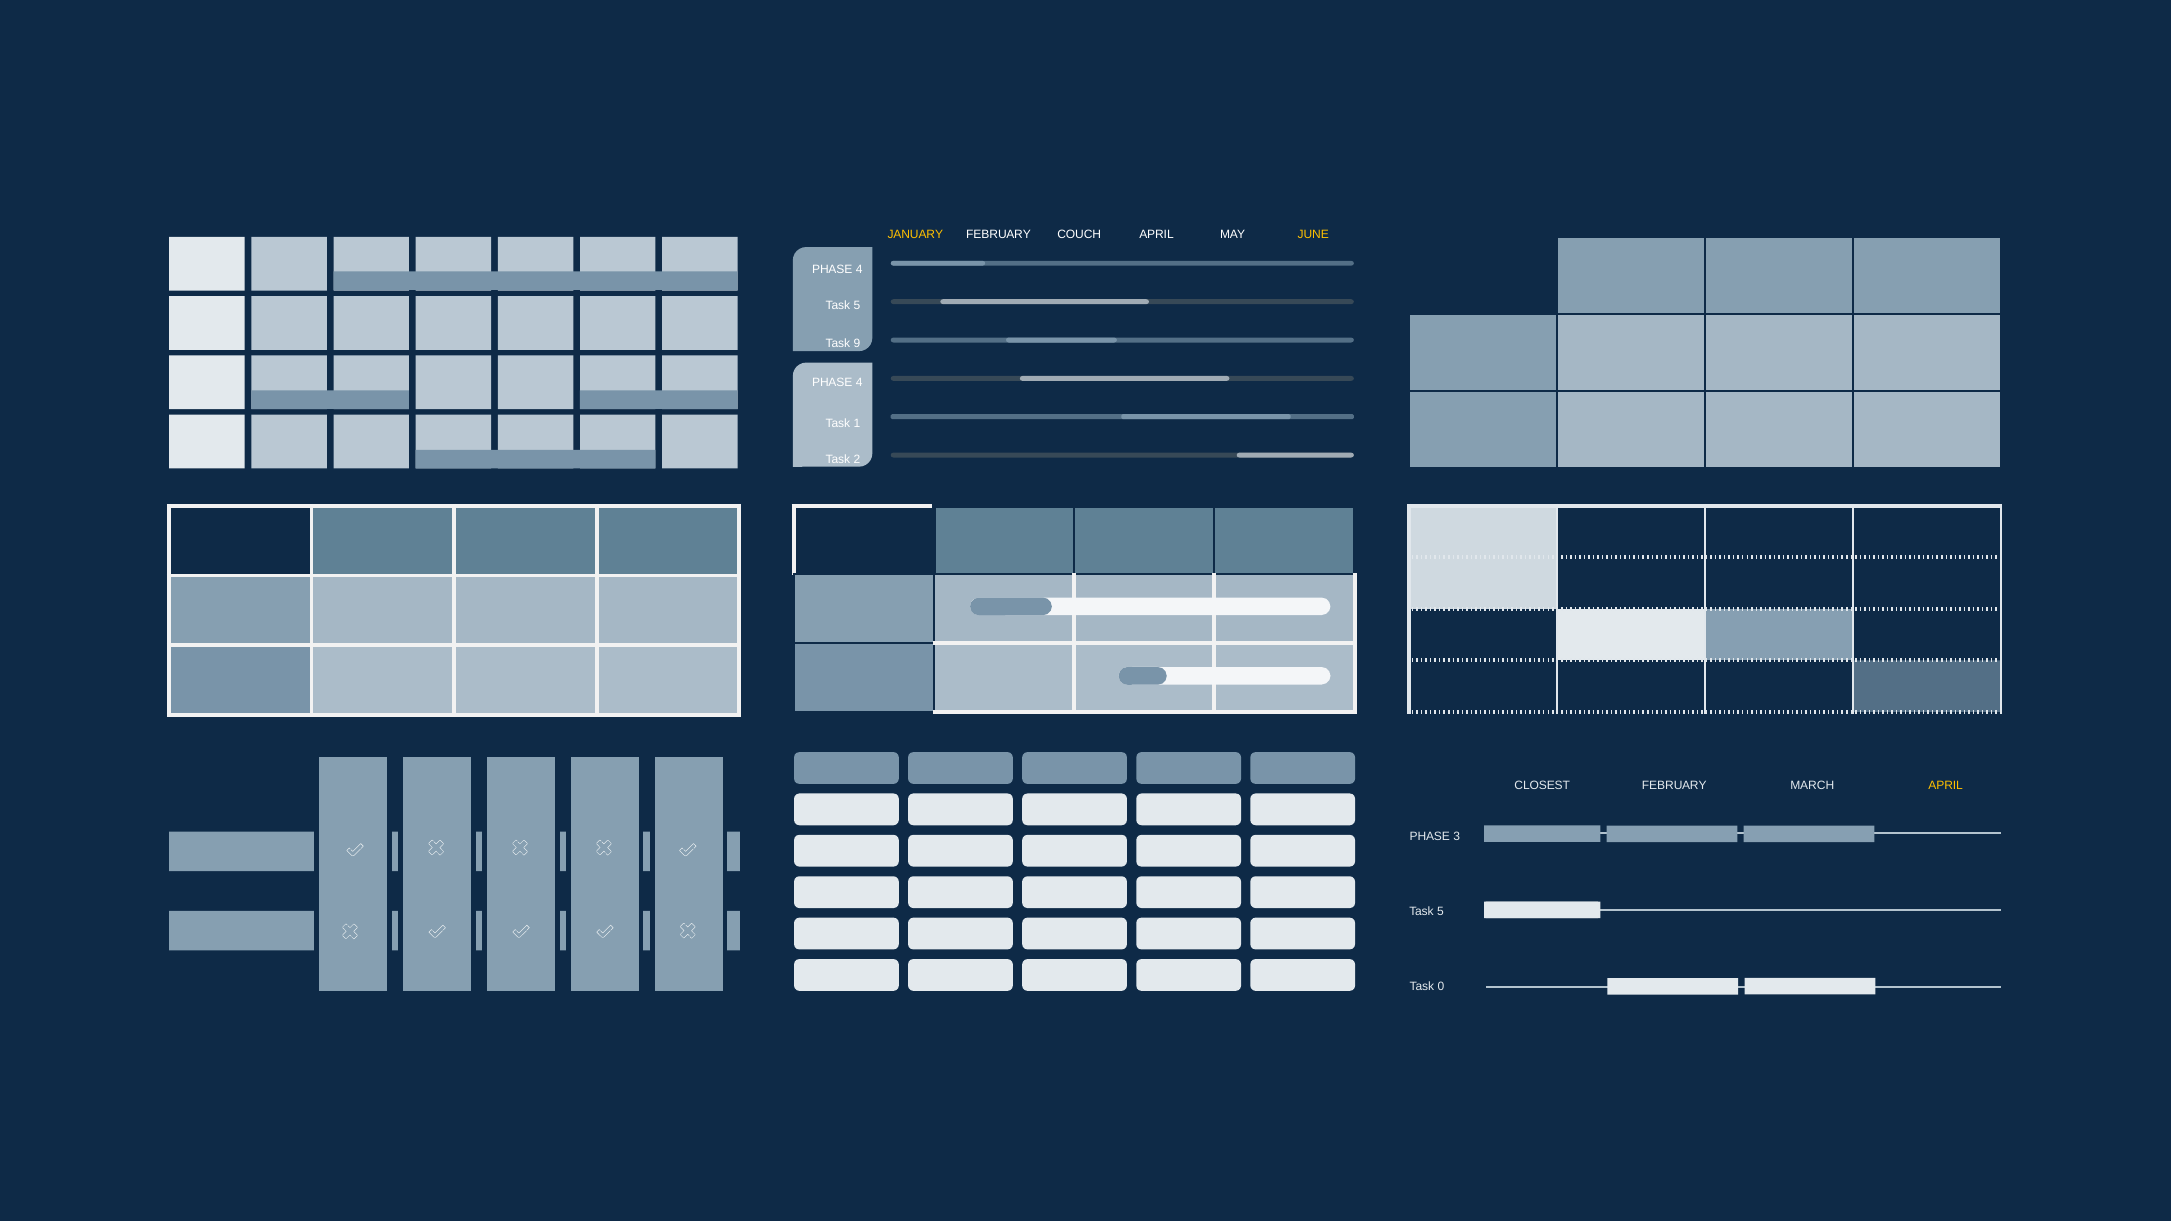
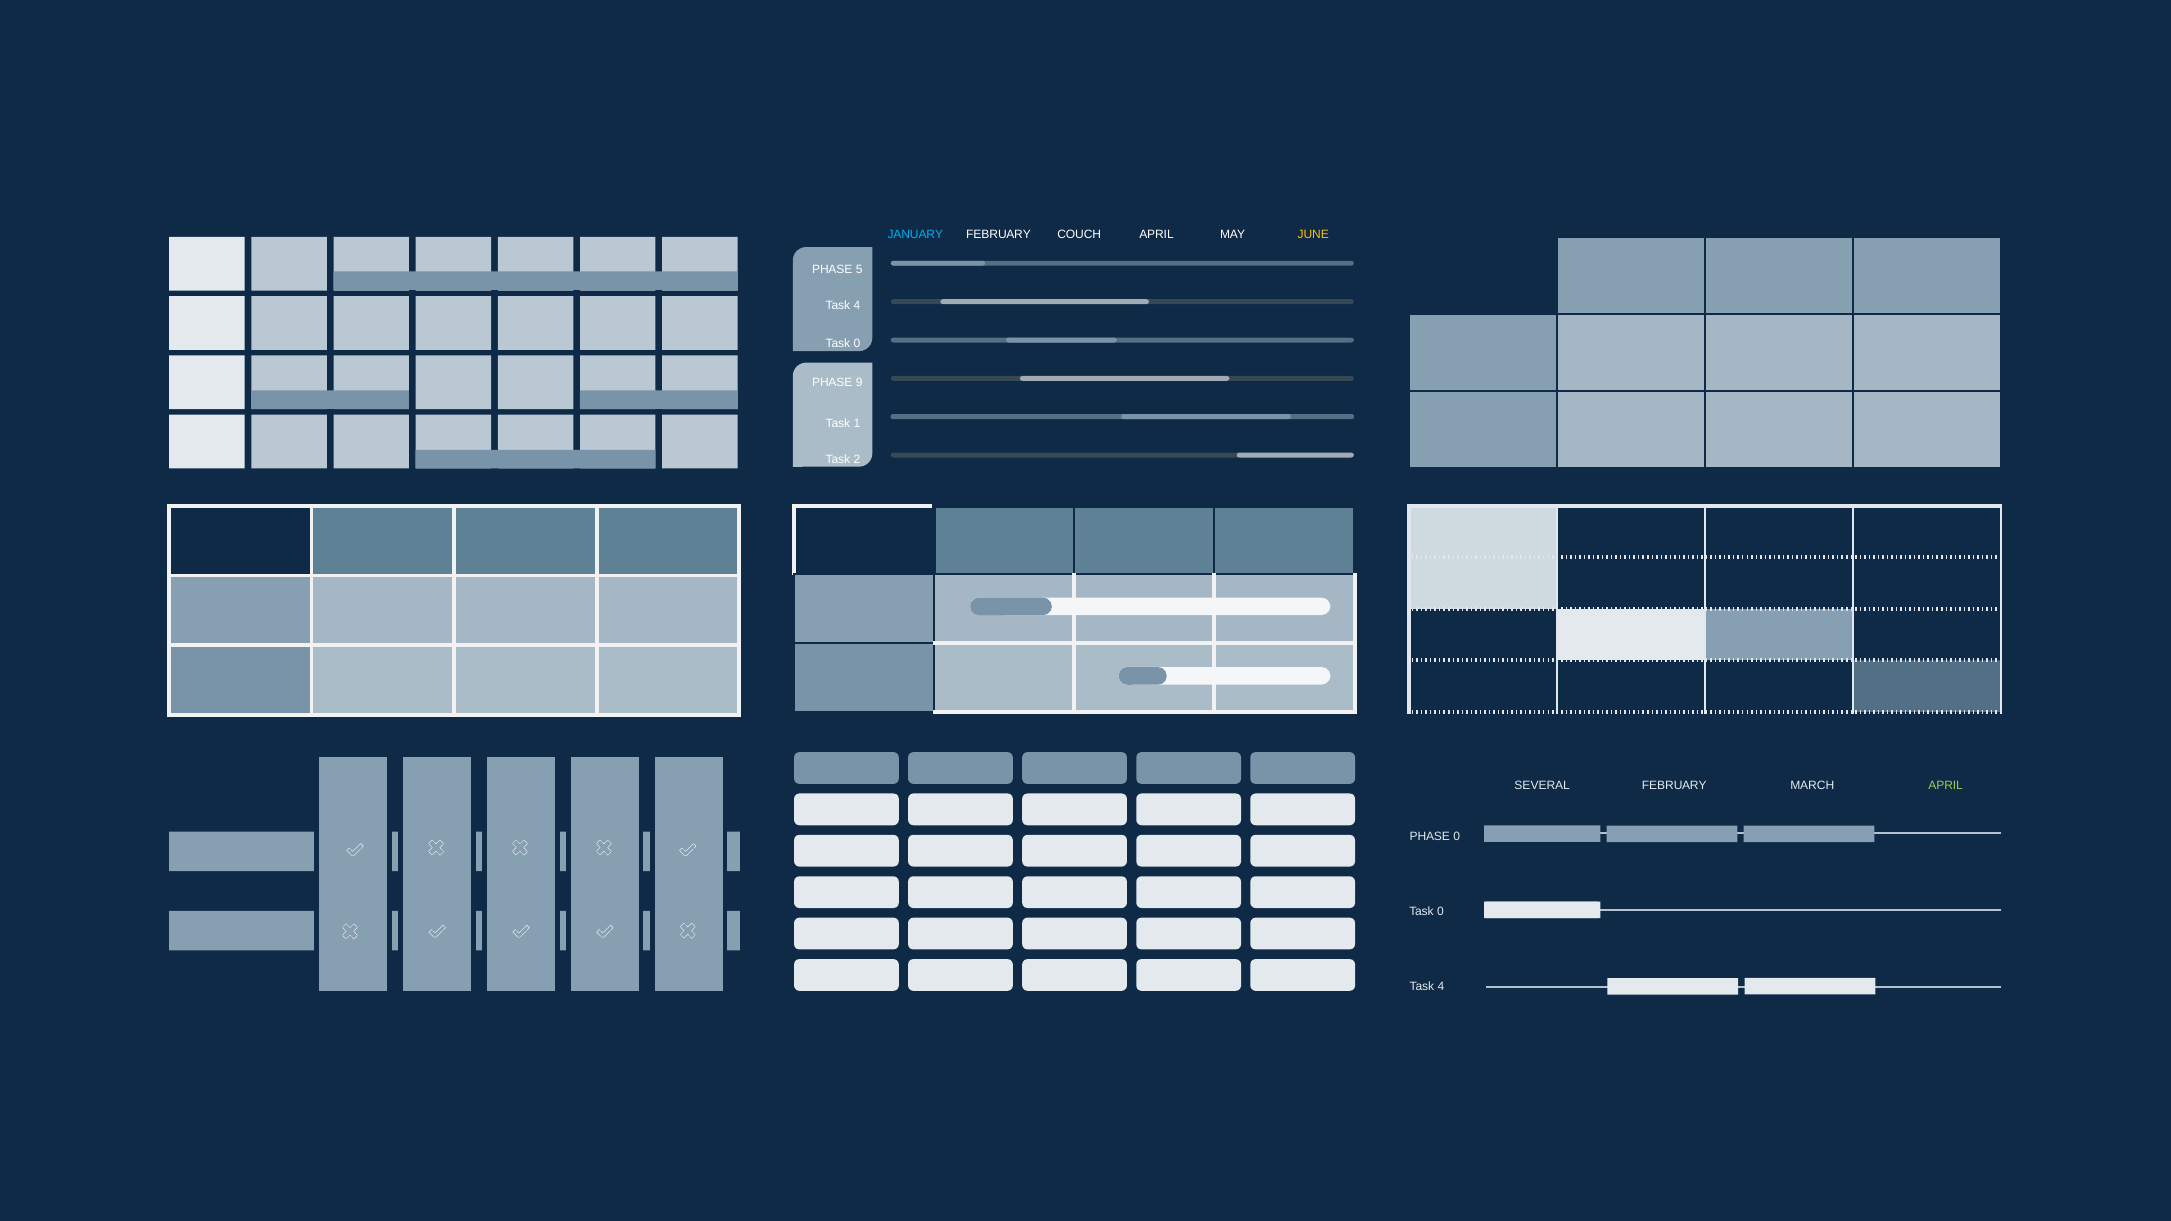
JANUARY colour: yellow -> light blue (915, 234)
4: 4 -> 5 (859, 269)
5: 5 -> 4 (857, 306)
9: 9 -> 0 (857, 344)
4: 4 -> 9 (859, 383)
CLOSEST: CLOSEST -> SEVERAL (1542, 786)
APRIL colour: yellow -> light green (1946, 786)
PHASE 3: 3 -> 0 (1457, 836)
5: 5 -> 0 (1440, 912)
0: 0 -> 4 (1441, 987)
